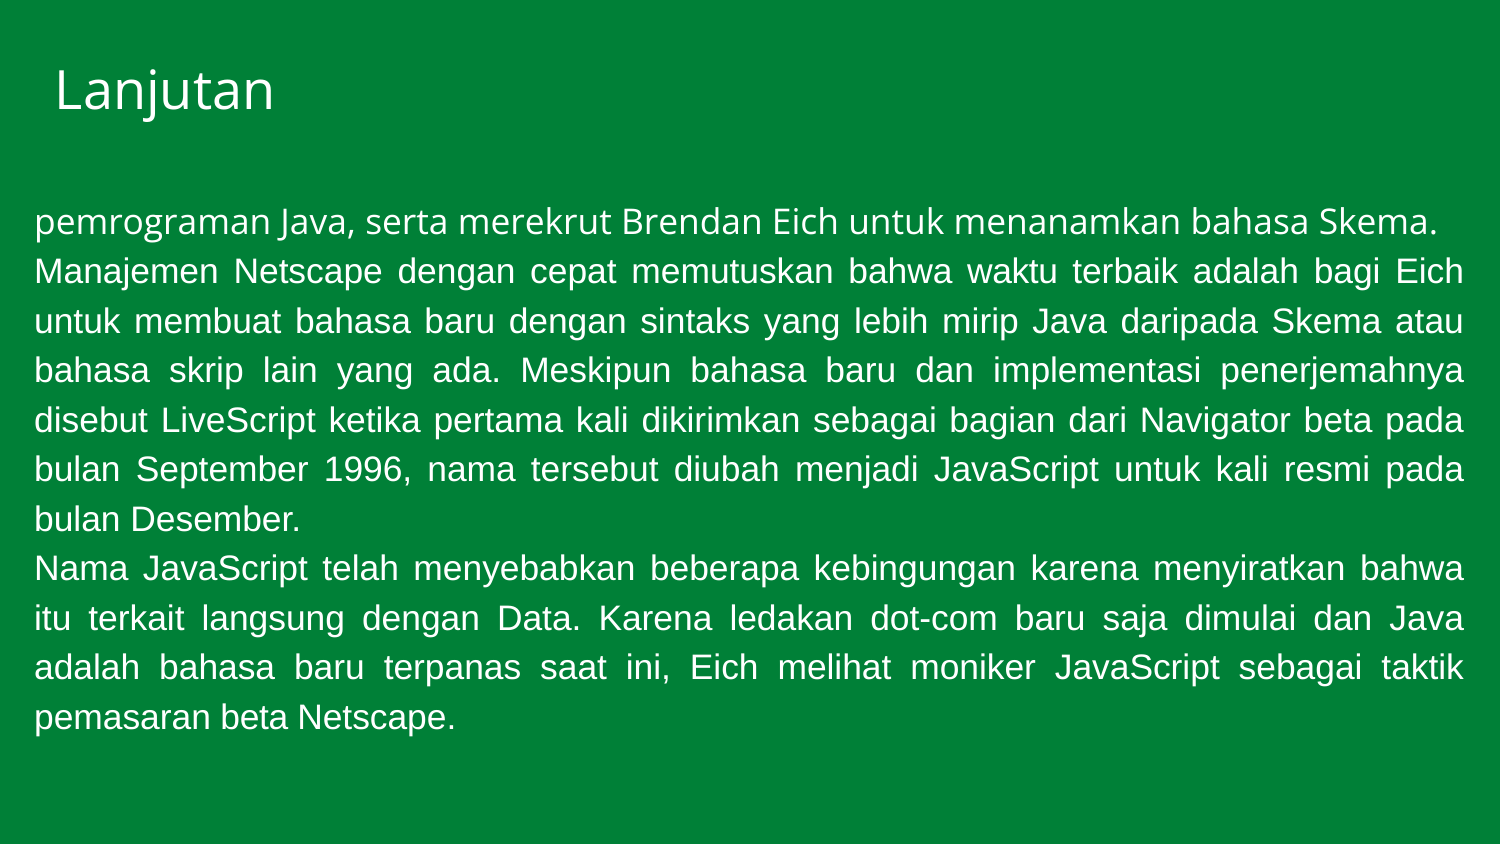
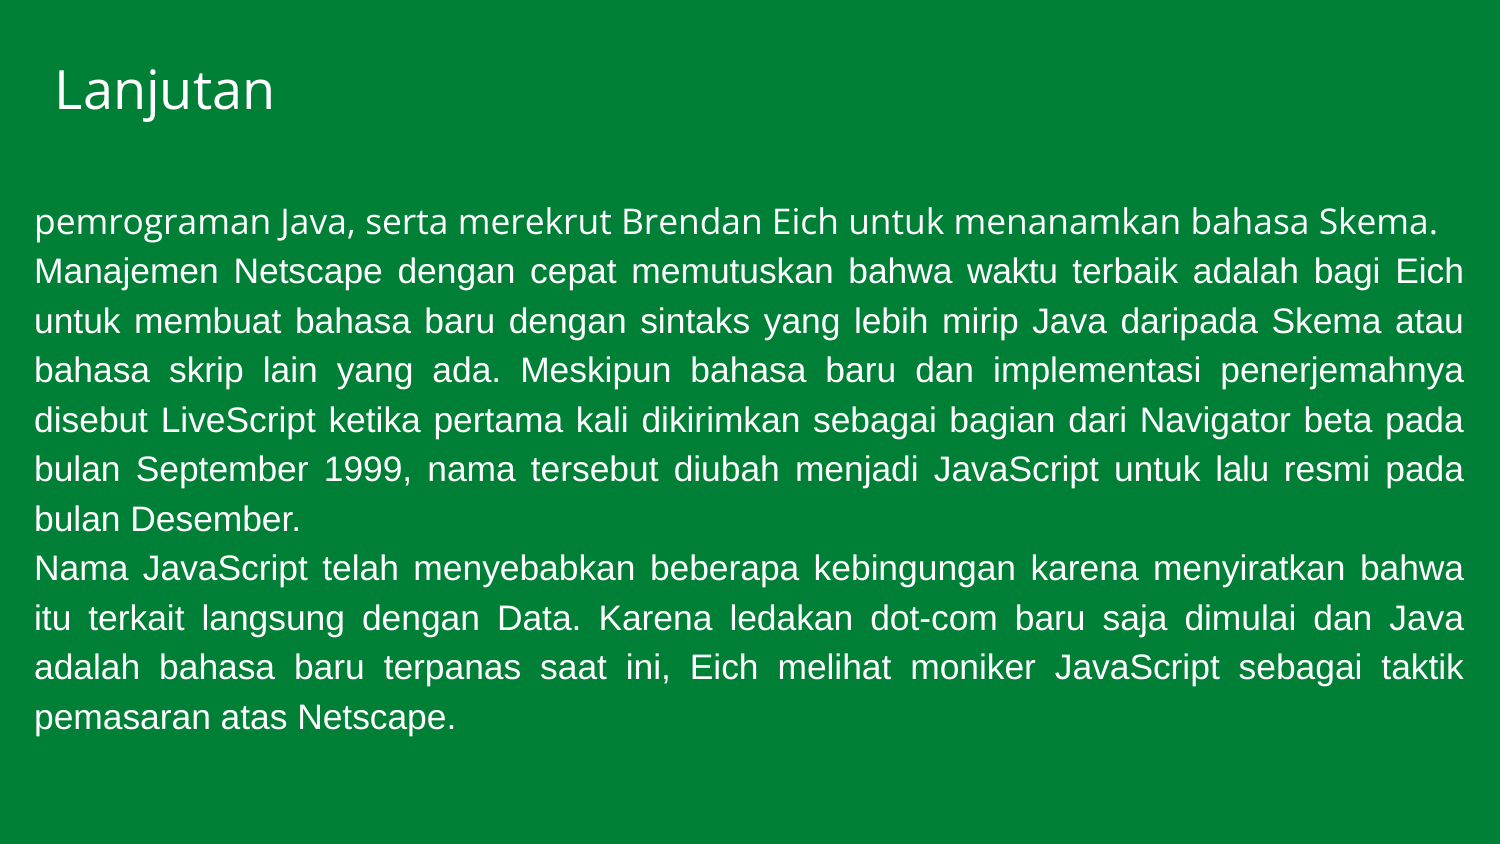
1996: 1996 -> 1999 (368, 470)
untuk kali: kali -> lalu (1242, 470)
pemasaran beta: beta -> atas (254, 717)
